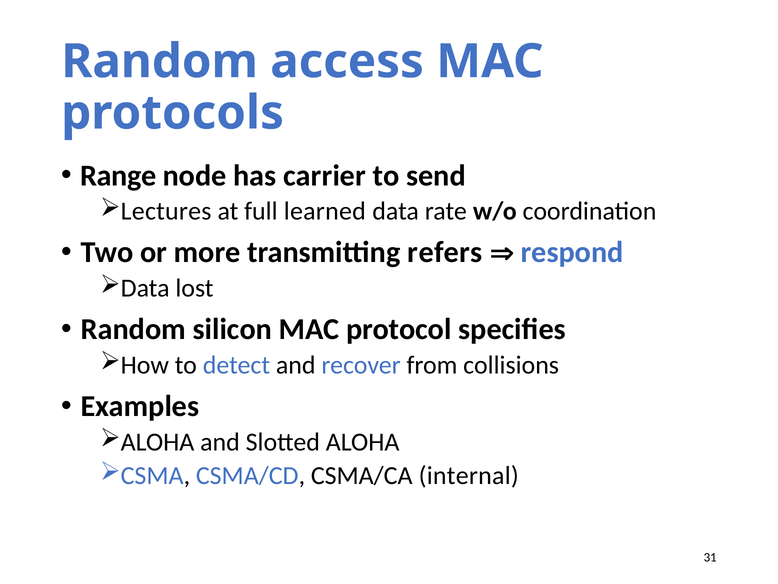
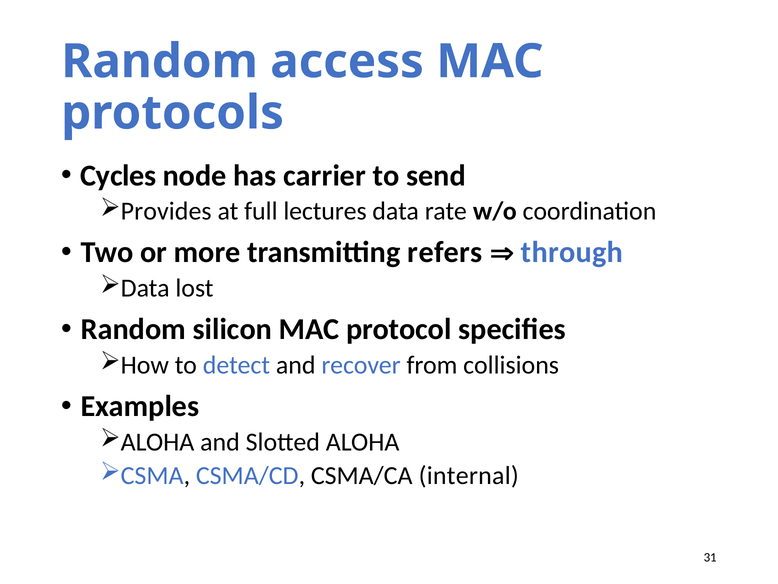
Range: Range -> Cycles (118, 175)
Lectures: Lectures -> Provides (166, 211)
learned: learned -> lectures (325, 211)
respond: respond -> through (572, 252)
